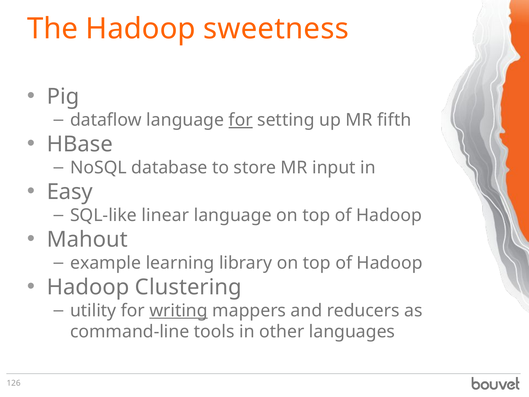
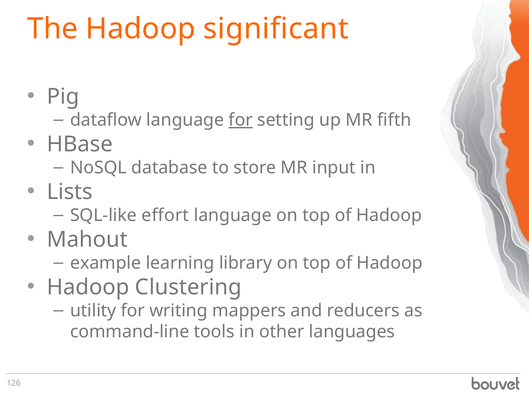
sweetness: sweetness -> significant (276, 29)
Easy: Easy -> Lists (70, 192)
linear: linear -> effort (165, 215)
writing underline: present -> none (179, 310)
